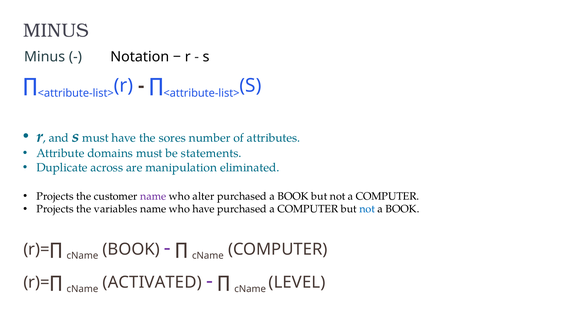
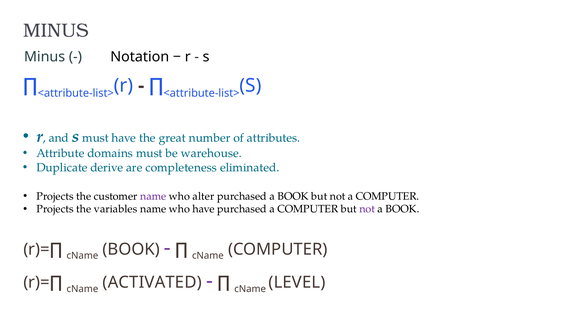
sores: sores -> great (172, 138)
statements: statements -> warehouse (211, 153)
across: across -> derive (107, 168)
manipulation: manipulation -> completeness (181, 168)
not colour: blue -> purple (367, 209)
